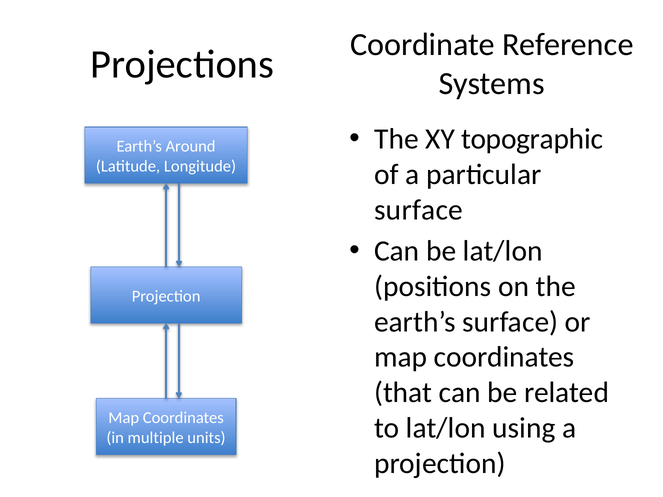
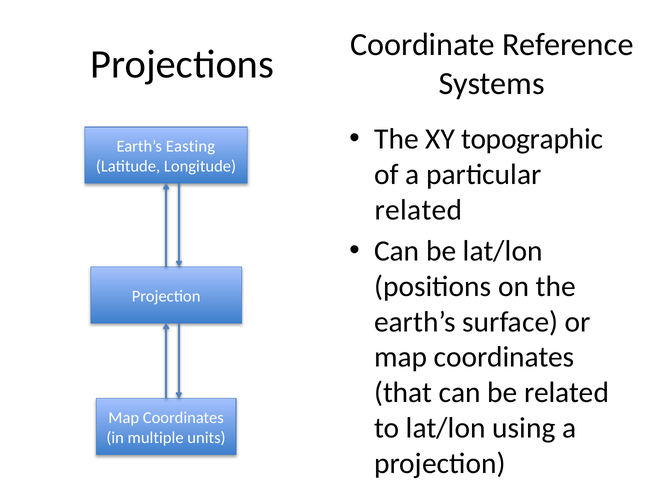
Around: Around -> Easting (190, 146)
surface: surface -> related (418, 210)
